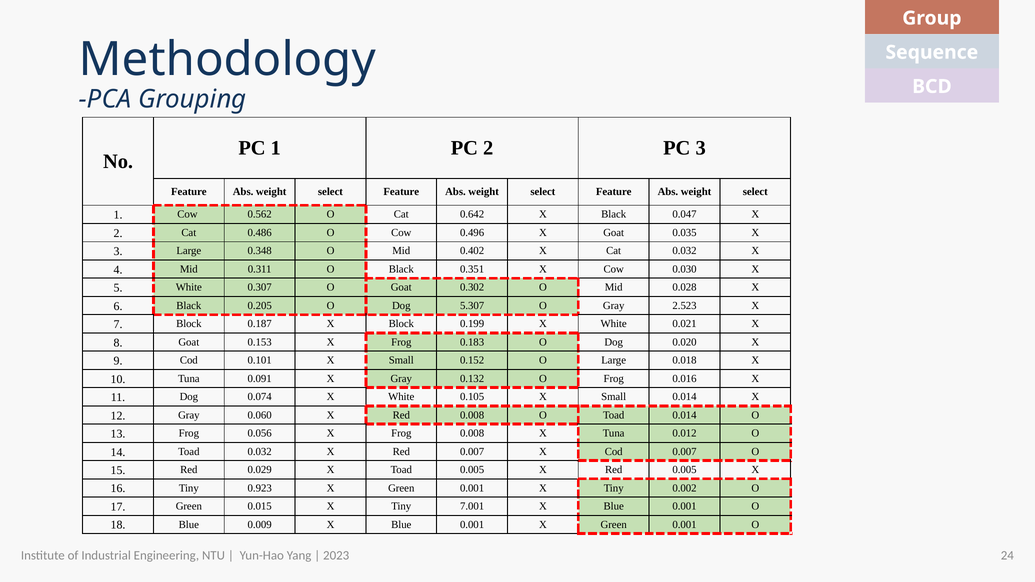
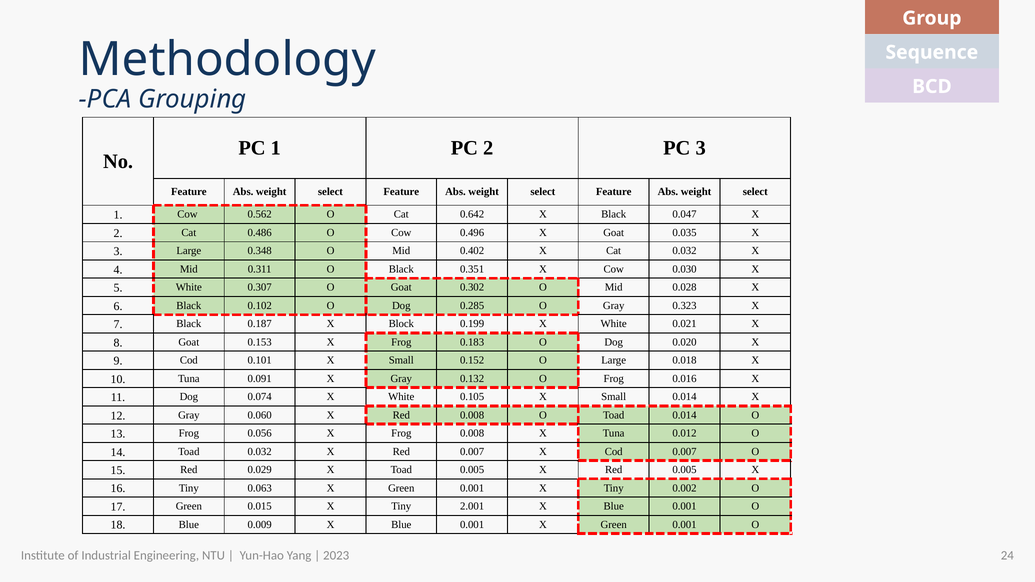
0.205: 0.205 -> 0.102 (260, 306)
5.307: 5.307 -> 0.285 (472, 306)
2.523: 2.523 -> 0.323 (685, 306)
7 Block: Block -> Black (189, 324)
0.923: 0.923 -> 0.063 (260, 488)
7.001: 7.001 -> 2.001 (472, 506)
